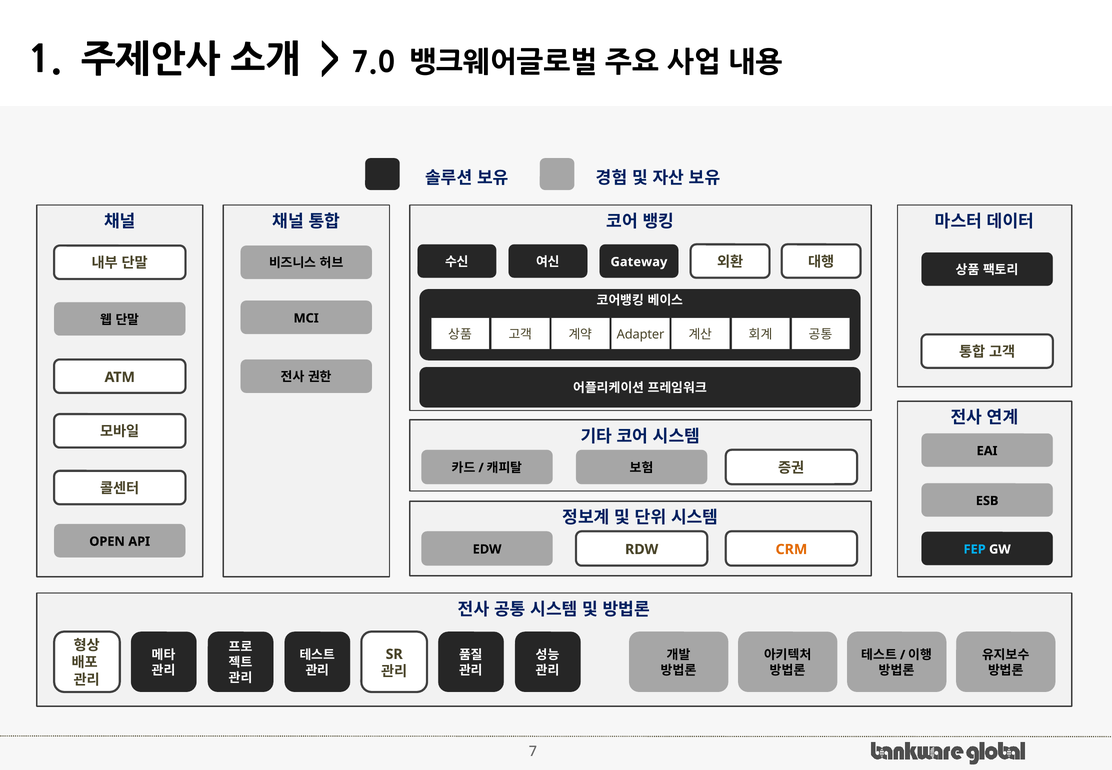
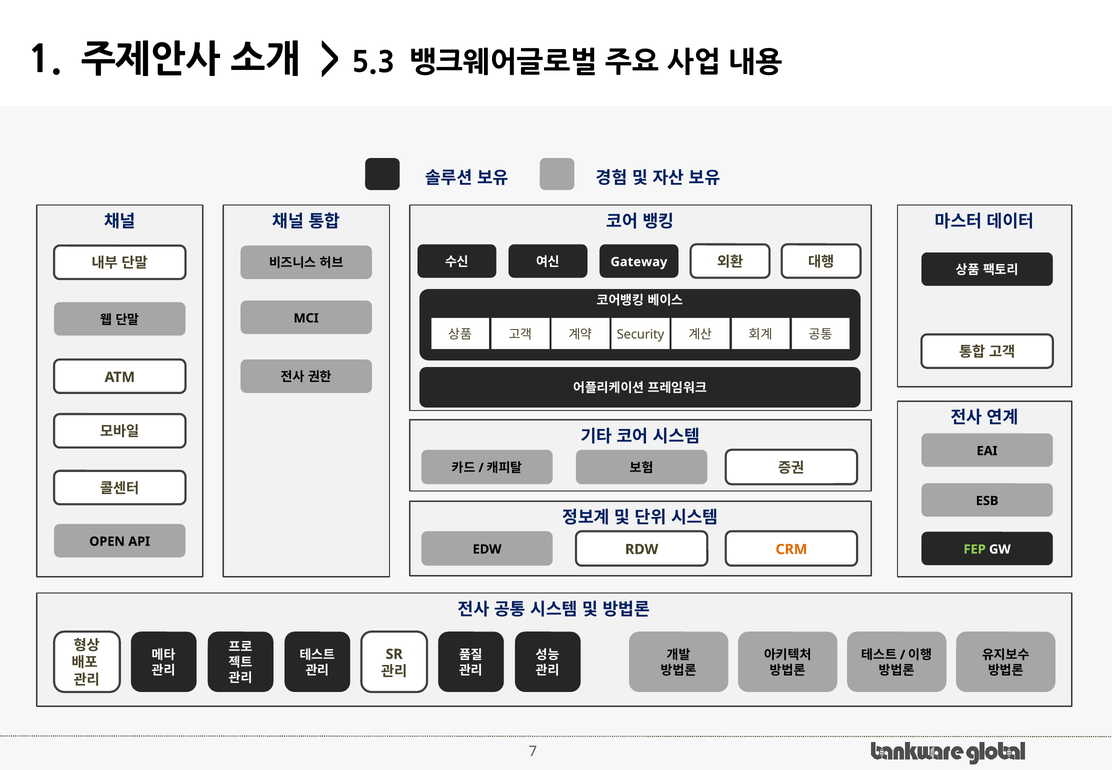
7.0: 7.0 -> 5.3 (373, 63)
Adapter: Adapter -> Security (641, 334)
FEP colour: light blue -> light green (975, 549)
